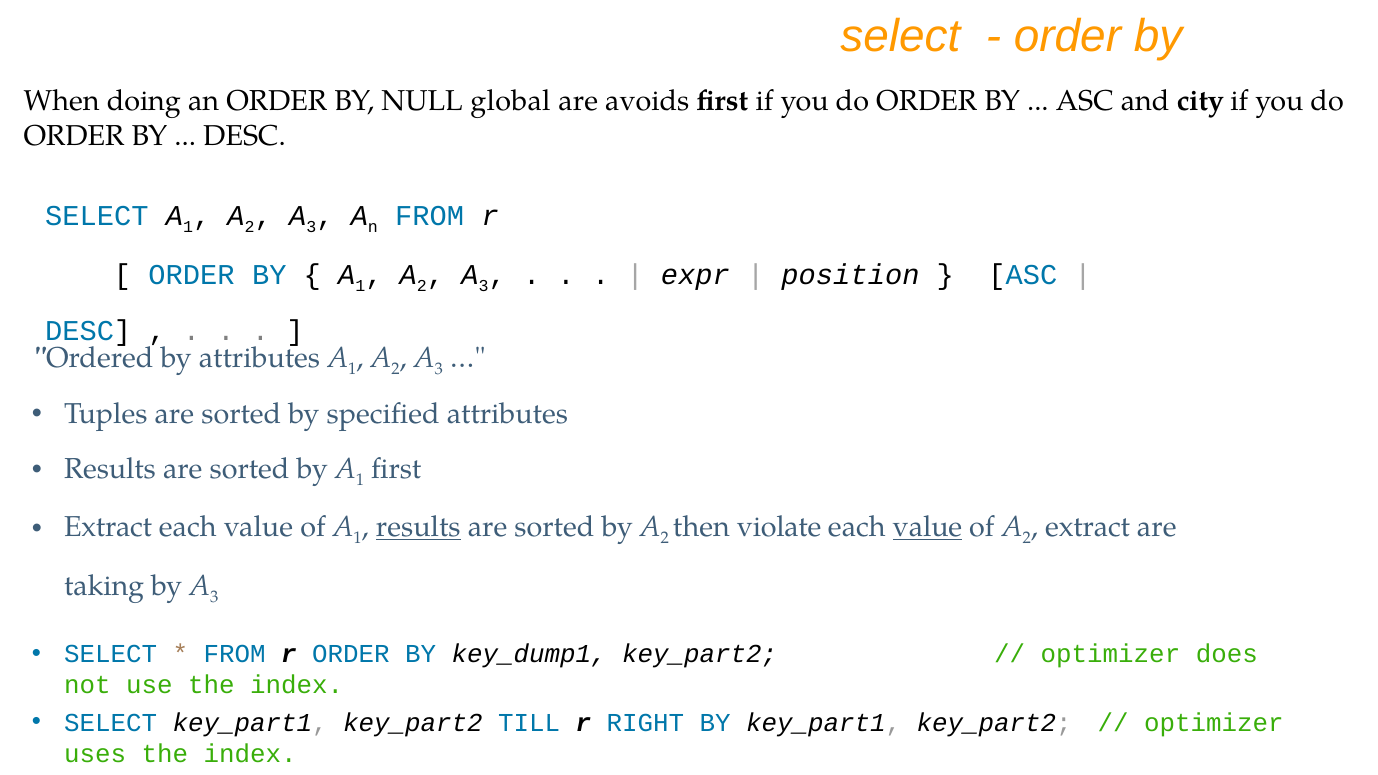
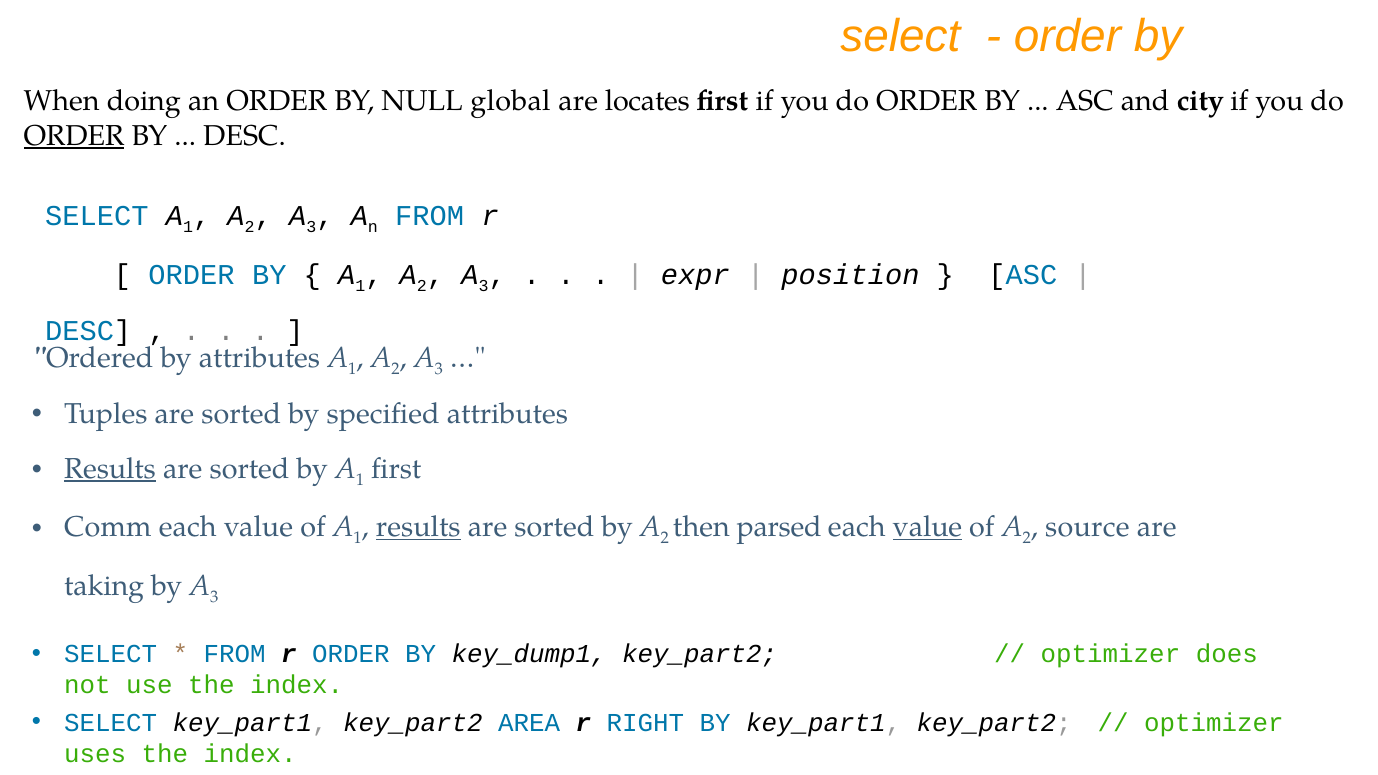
avoids: avoids -> locates (647, 101)
ORDER underline: none -> present (74, 136)
Results underline: none -> present (110, 469)
Extract: Extract -> Comm (108, 527)
violate: violate -> parsed (779, 527)
extract: extract -> source (1087, 527)
TILL: TILL -> AREA (529, 723)
